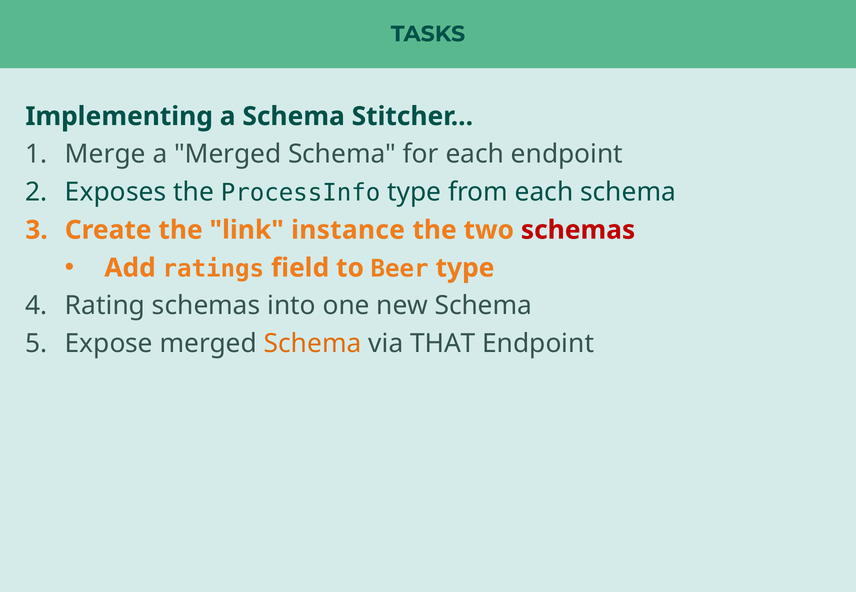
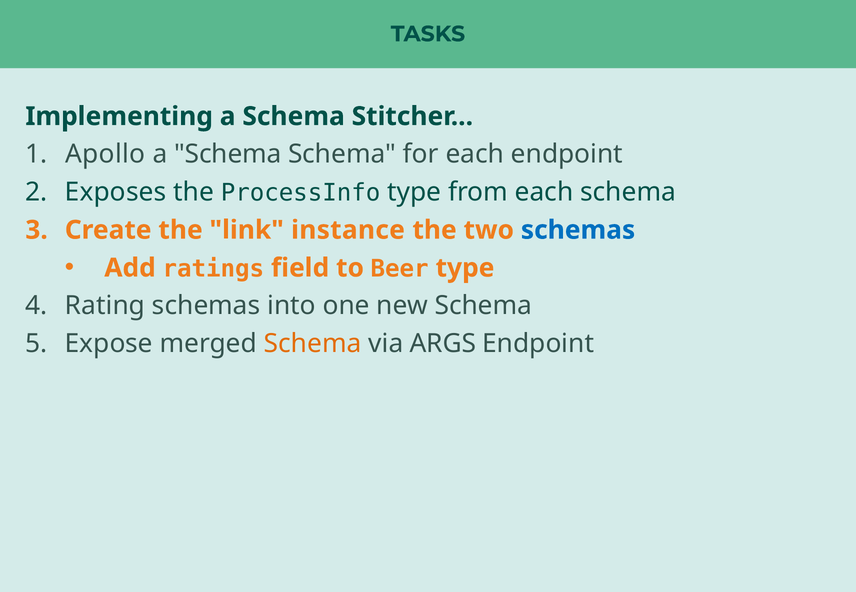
Merge: Merge -> Apollo (105, 154)
Merged: Merged -> Schema (228, 154)
schemas colour: red -> blue (578, 230)
THAT: THAT -> ARGS (443, 344)
